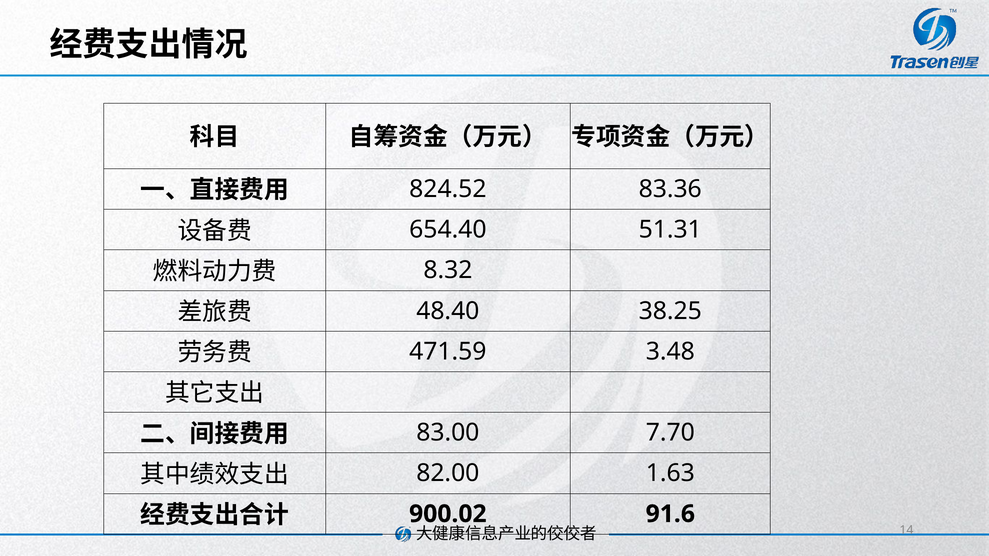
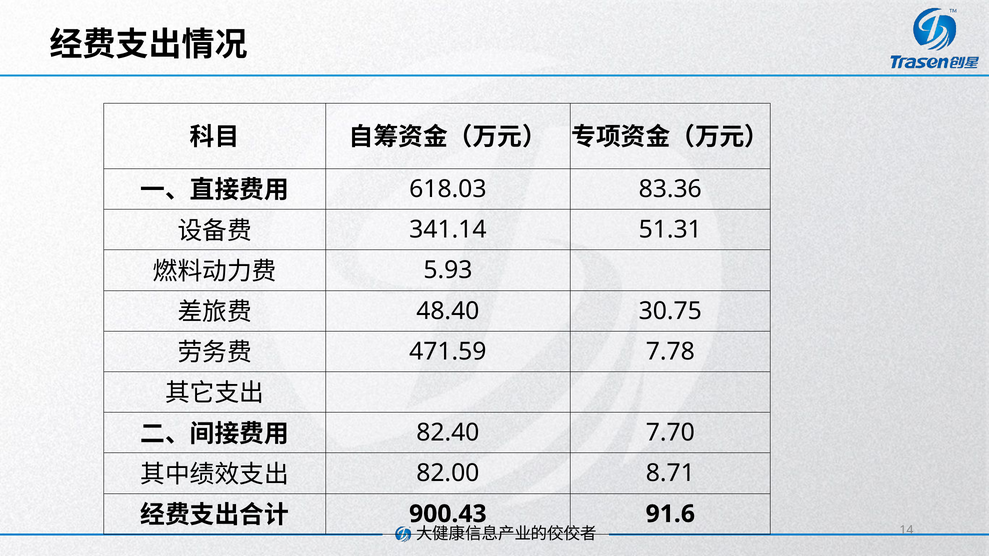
824.52: 824.52 -> 618.03 (448, 189)
654.40: 654.40 -> 341.14 (448, 230)
8.32: 8.32 -> 5.93 (448, 270)
38.25: 38.25 -> 30.75 (670, 311)
3.48: 3.48 -> 7.78 (670, 352)
83.00: 83.00 -> 82.40 (448, 433)
1.63: 1.63 -> 8.71 (670, 474)
900.02: 900.02 -> 900.43 (448, 514)
